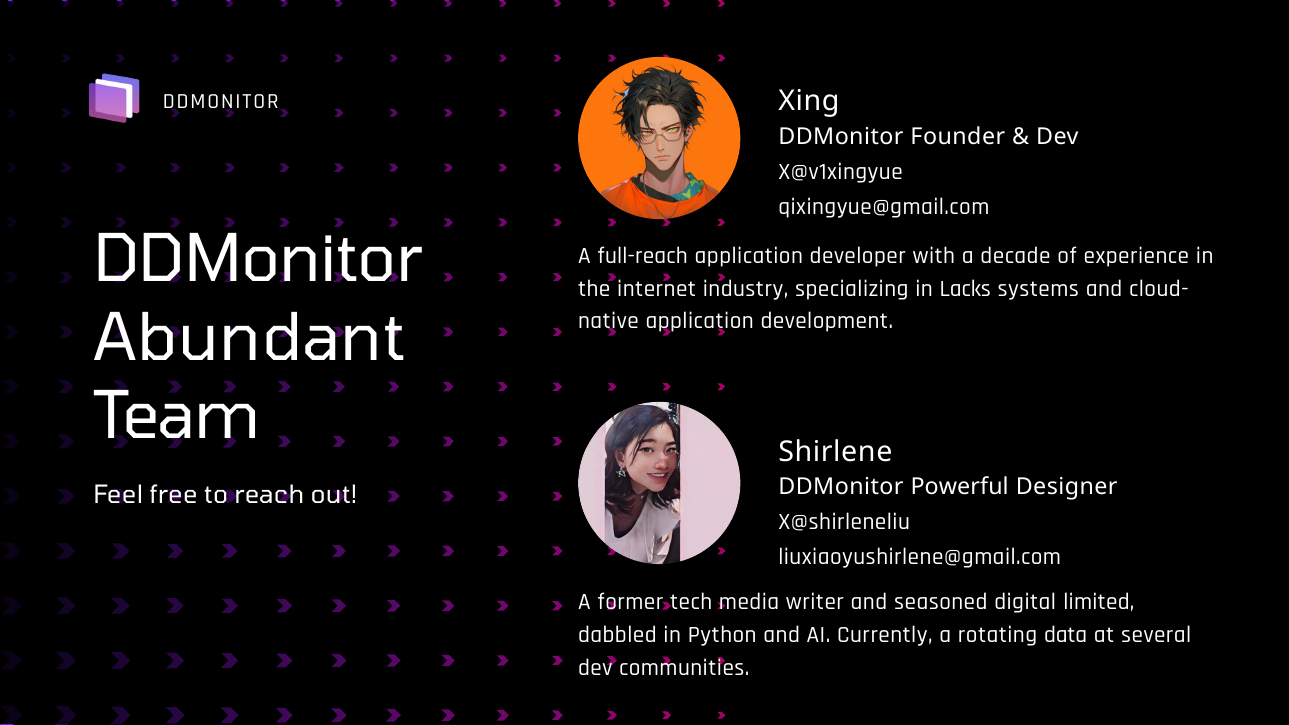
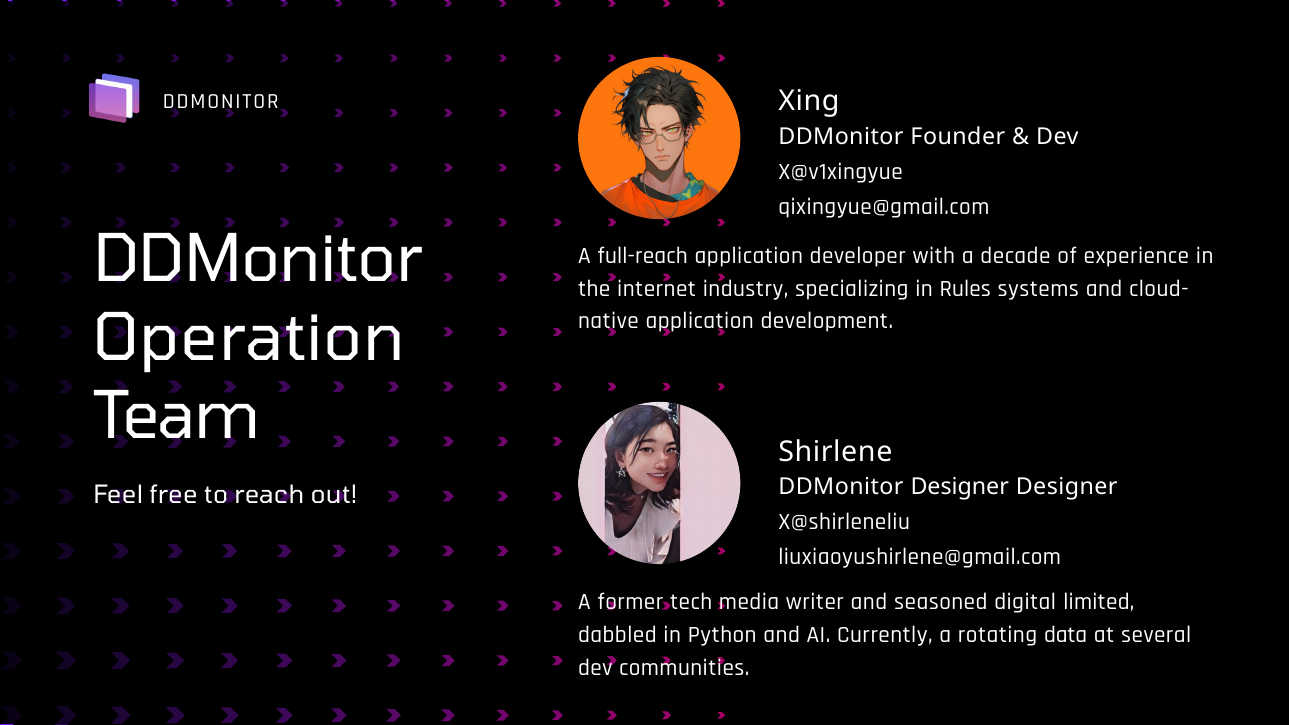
Lacks: Lacks -> Rules (965, 288)
Abundant: Abundant -> Operation (249, 339)
DDMonitor Powerful: Powerful -> Designer (960, 487)
